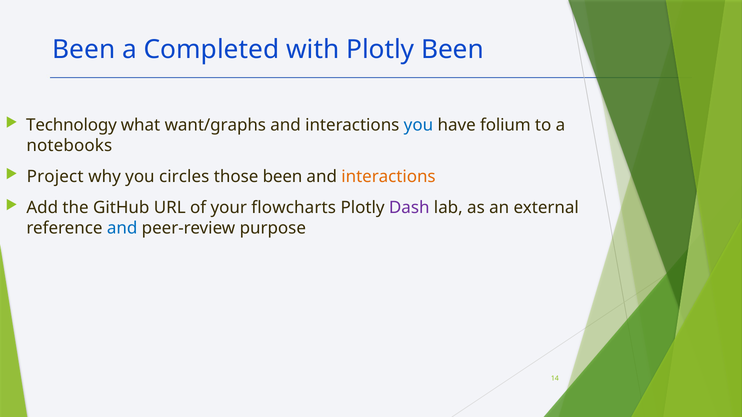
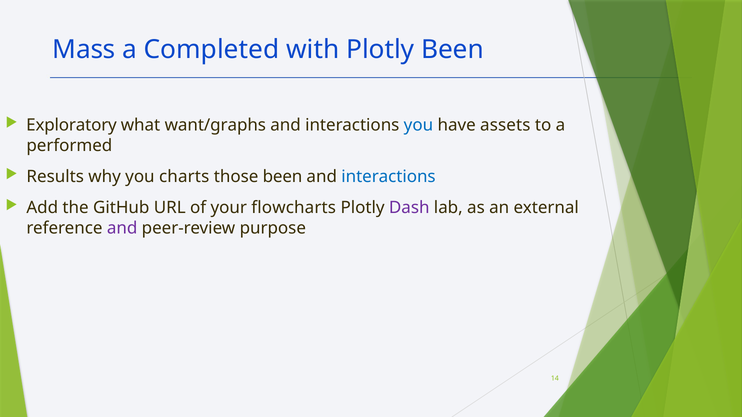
Been: Been -> Mass (84, 50)
Technology: Technology -> Exploratory (72, 125)
folium: folium -> assets (505, 125)
notebooks: notebooks -> performed (69, 146)
Project: Project -> Results (55, 177)
circles: circles -> charts (184, 177)
interactions colour: orange -> blue (388, 177)
and colour: blue -> purple (122, 228)
